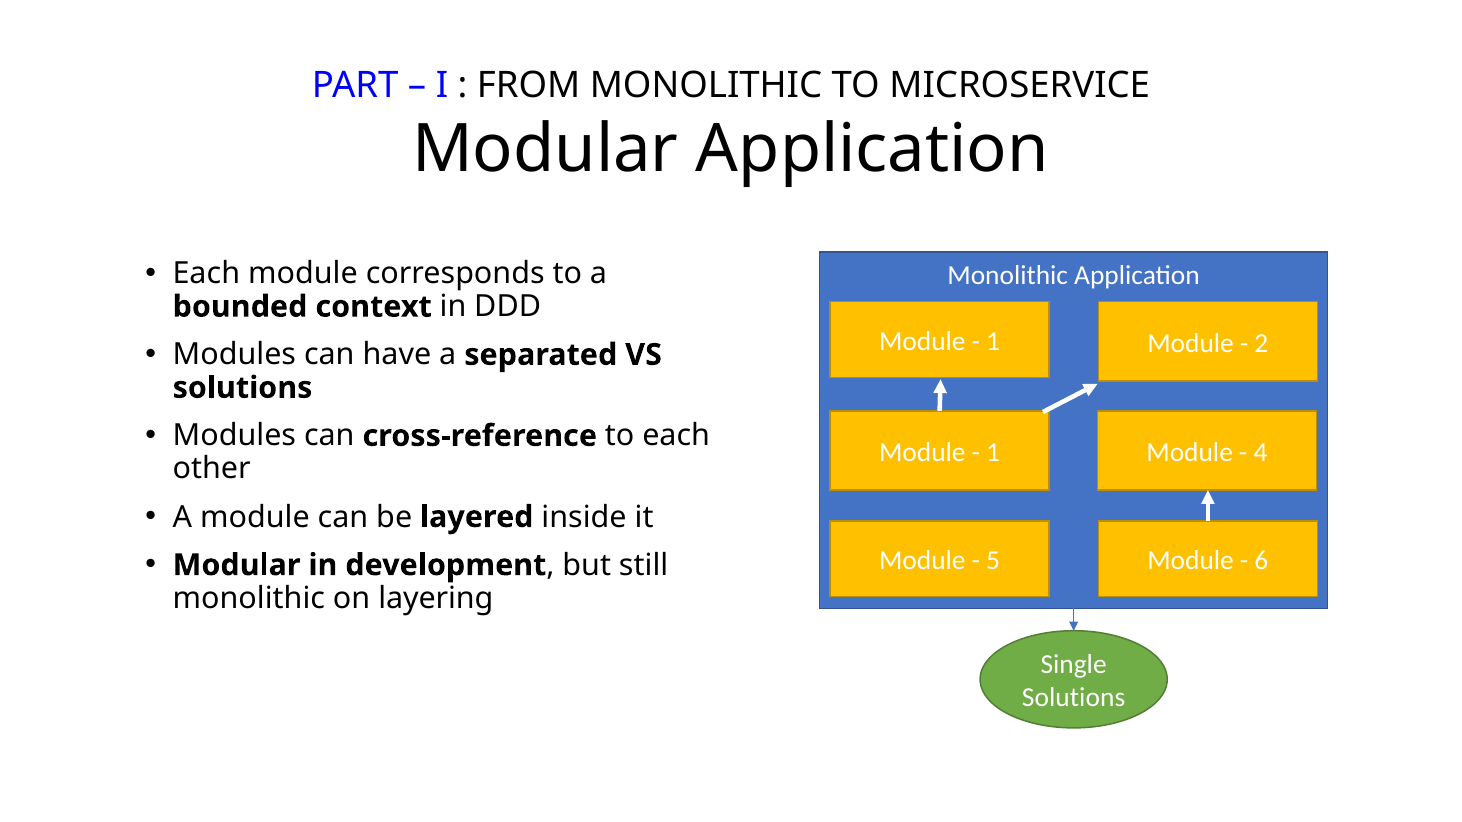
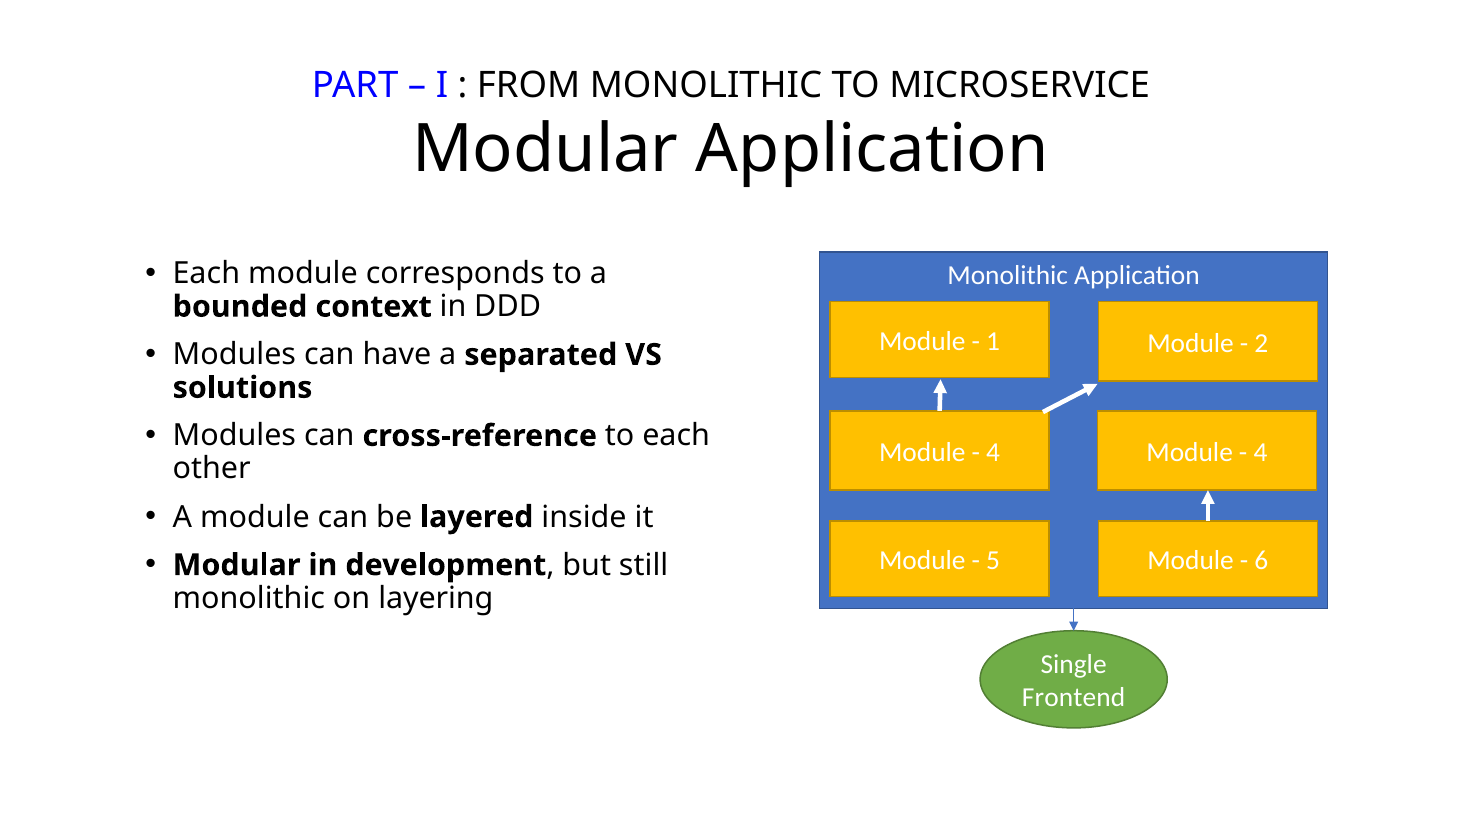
1: 1 -> 4 (993, 453)
Solutions: Solutions -> Frontend (1074, 698)
